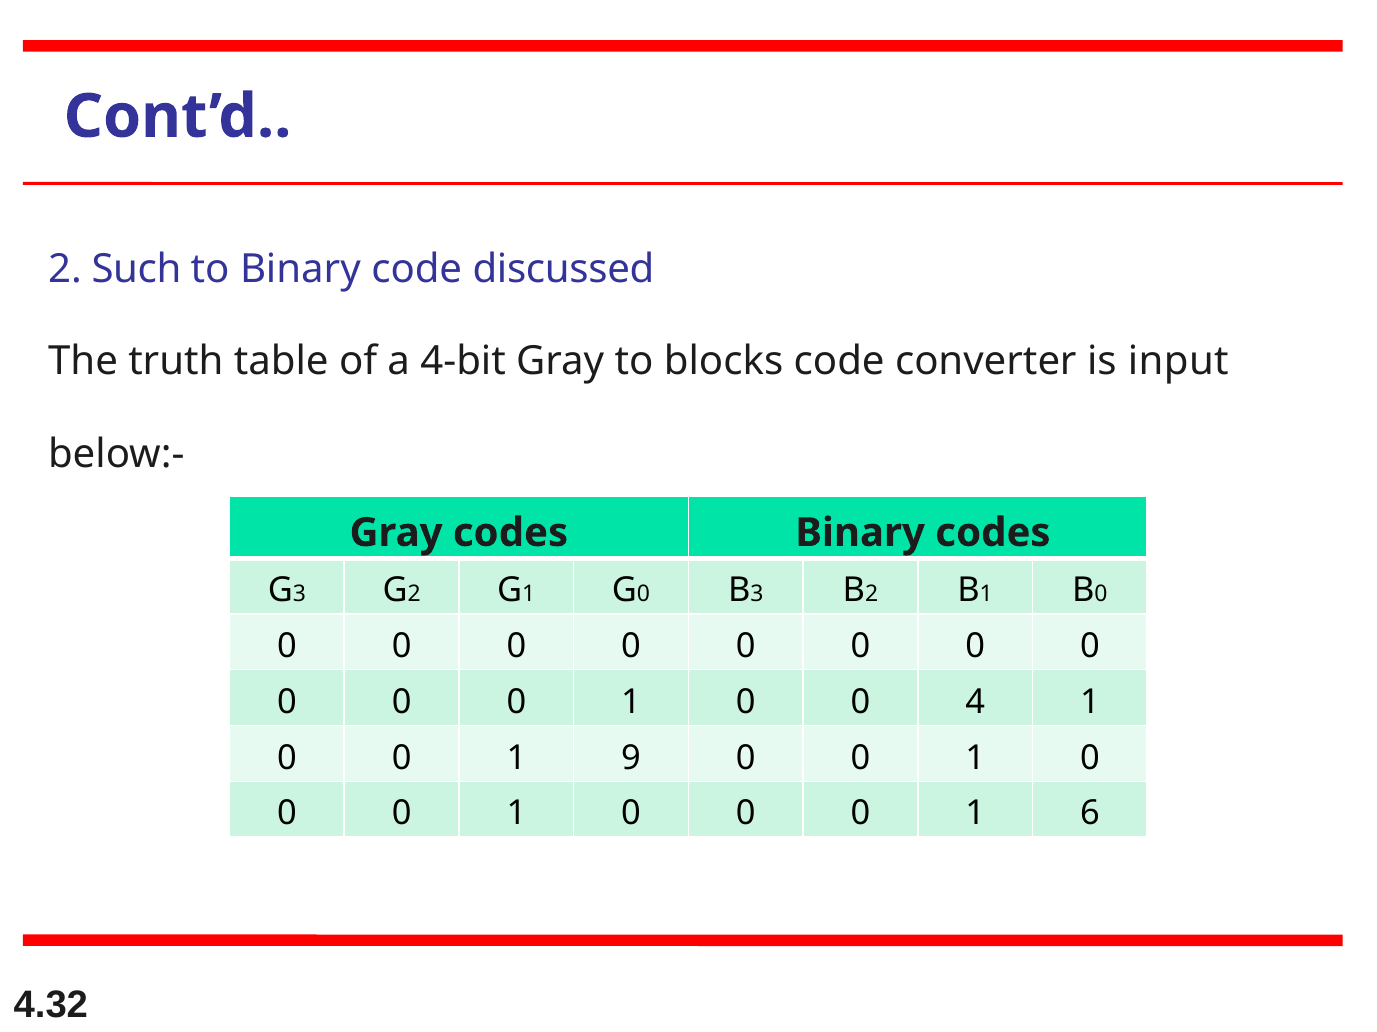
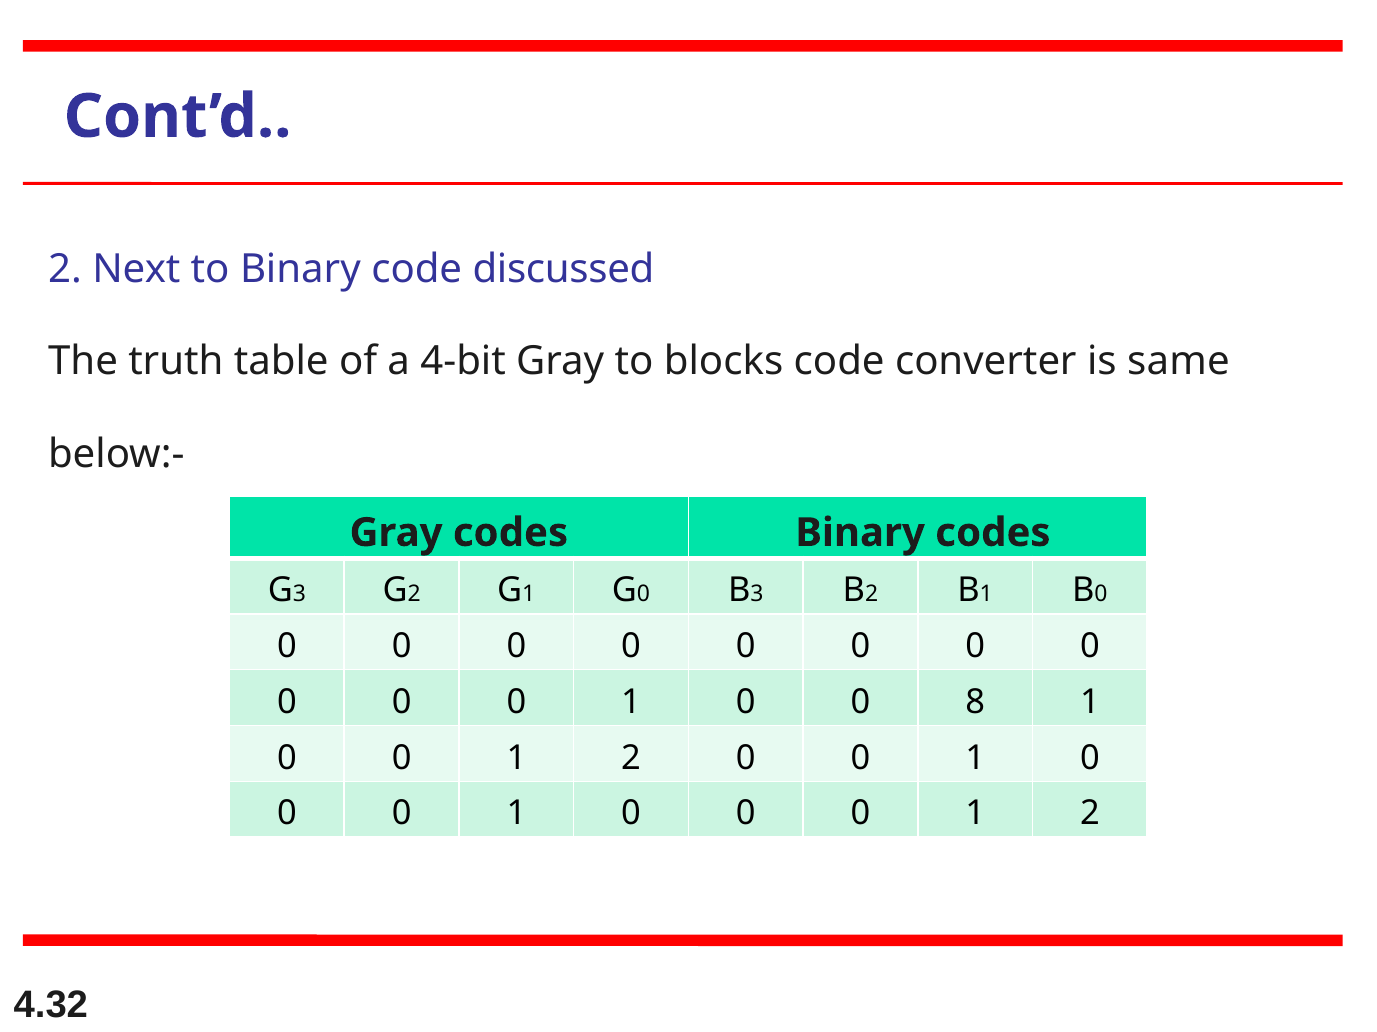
Such: Such -> Next (136, 270)
input: input -> same (1178, 362)
4: 4 -> 8 (975, 702)
9: 9 -> 2 (631, 758)
6: 6 -> 2 (1090, 814)
